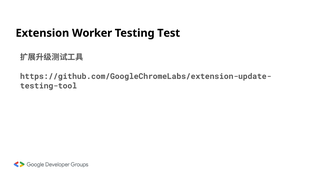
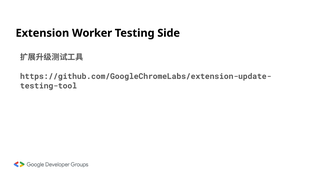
Test: Test -> Side (169, 33)
